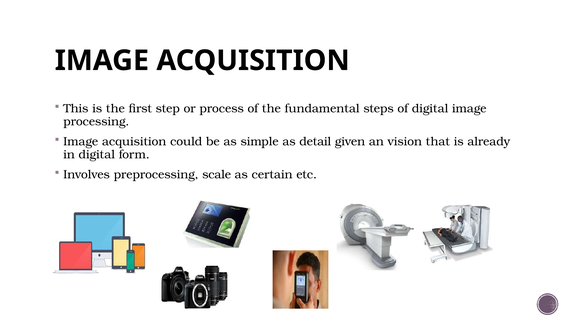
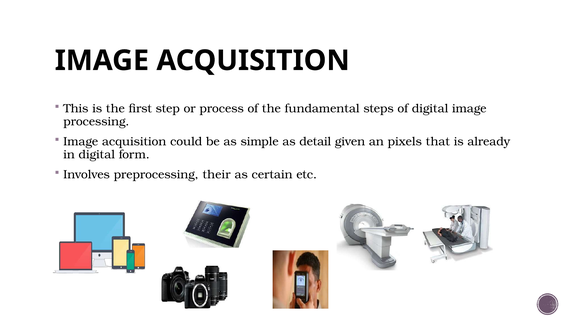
vision: vision -> pixels (405, 141)
scale: scale -> their (217, 174)
